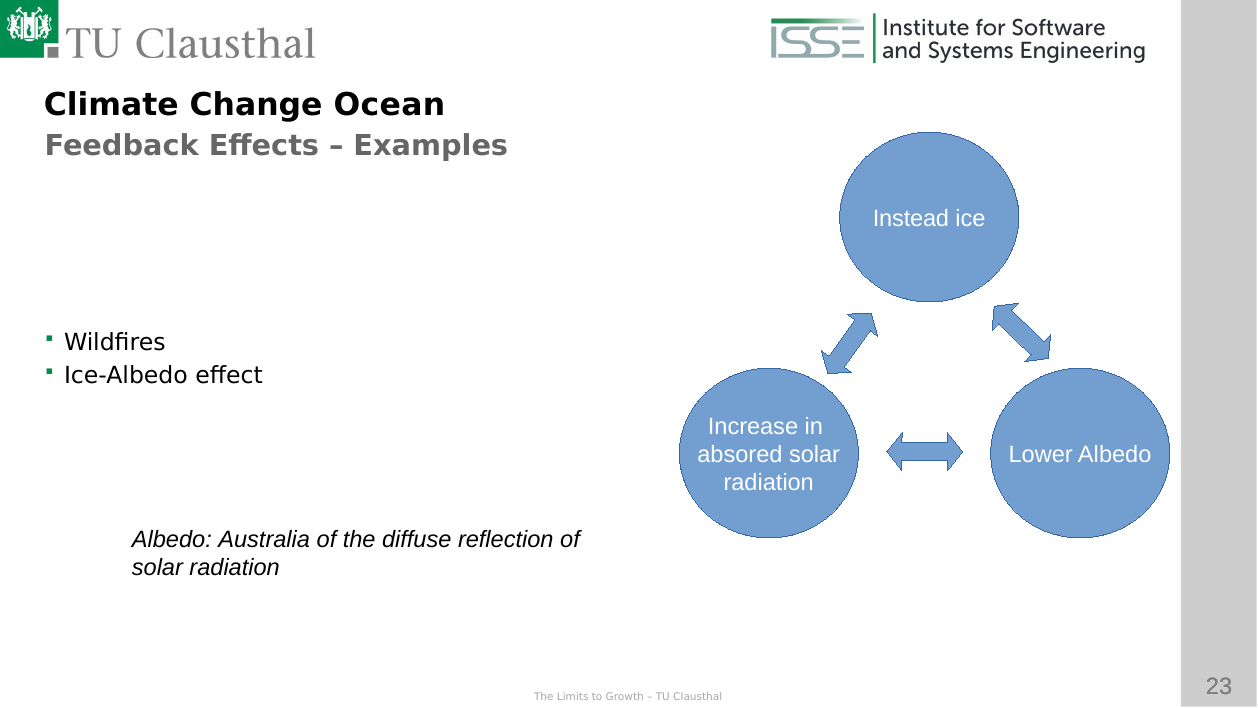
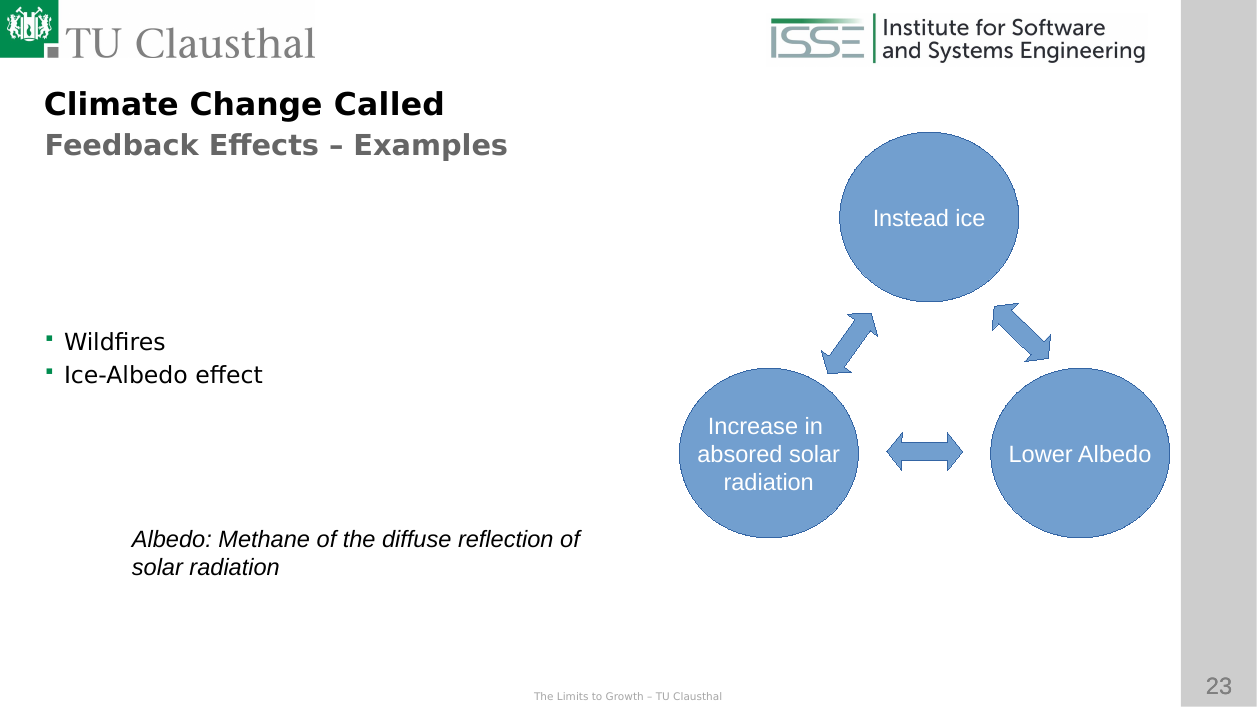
Change Ocean: Ocean -> Called (389, 105)
Australia: Australia -> Methane (264, 539)
